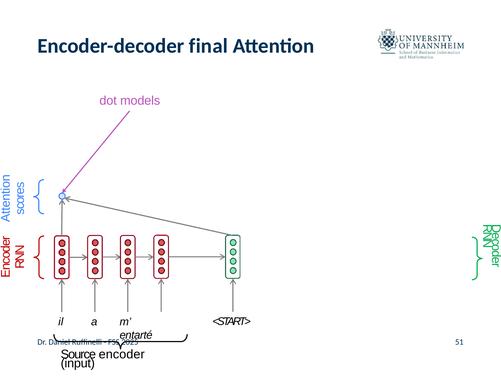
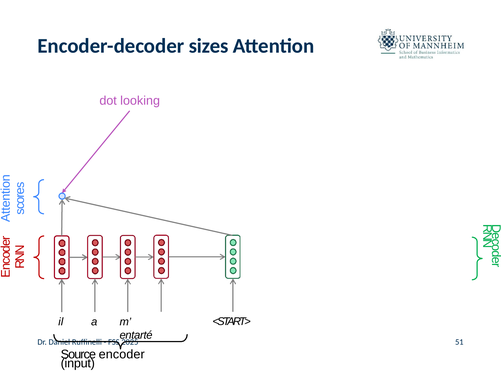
final: final -> sizes (209, 46)
models: models -> looking (140, 101)
